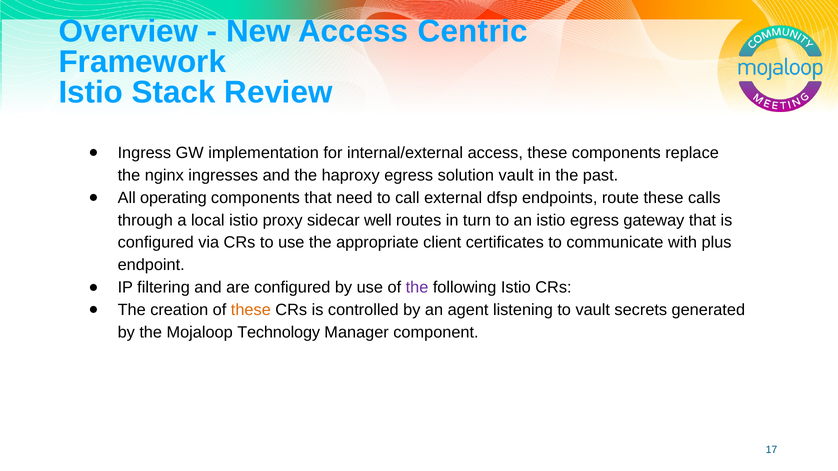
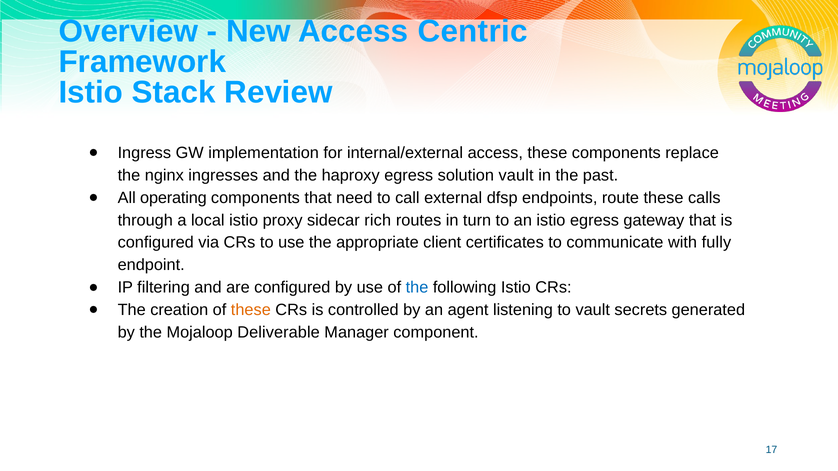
well: well -> rich (378, 220)
plus: plus -> fully (716, 243)
the colour: purple -> blue (417, 288)
Technology: Technology -> Deliverable (279, 333)
